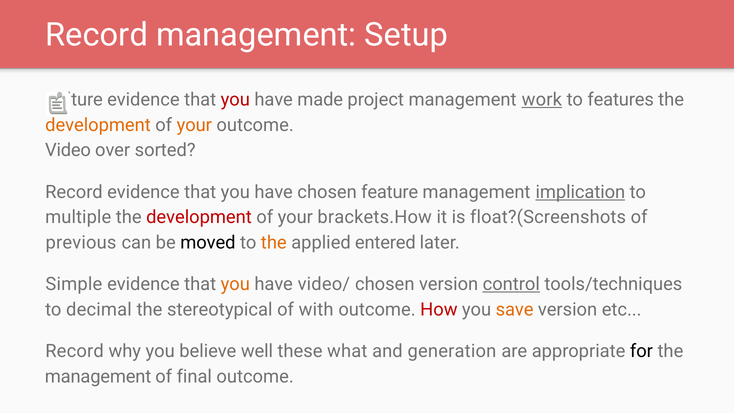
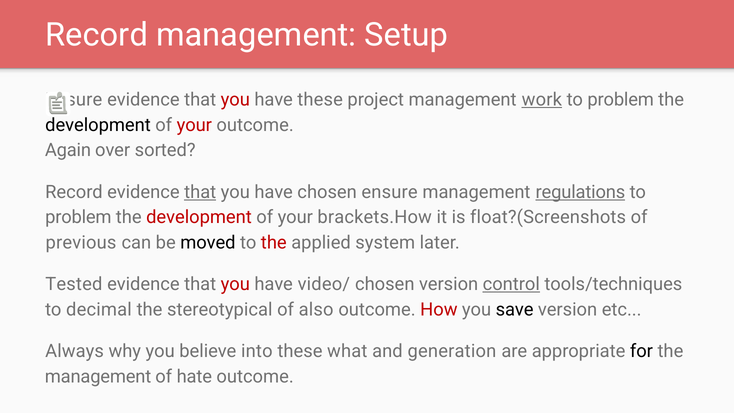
Culture: Culture -> Ensure (74, 100)
have made: made -> these (320, 100)
features: features -> problem (621, 100)
development colour: orange -> black (98, 125)
your colour: orange -> red (194, 125)
Video: Video -> Again (68, 150)
that underline: none -> present (200, 192)
chosen feature: feature -> ensure (390, 192)
implication: implication -> regulations (580, 192)
multiple: multiple -> problem (78, 217)
the colour: orange -> red (274, 243)
entered: entered -> system (385, 243)
Simple: Simple -> Tested (74, 284)
you colour: orange -> red (235, 284)
with: with -> also (316, 310)
save colour: orange -> black (515, 310)
Record: Record -> Always (75, 351)
well: well -> into (257, 351)
final: final -> hate (194, 376)
